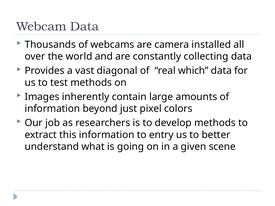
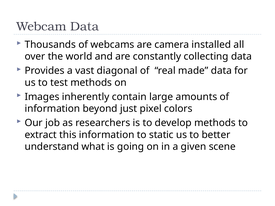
which: which -> made (193, 71)
entry: entry -> static (161, 135)
